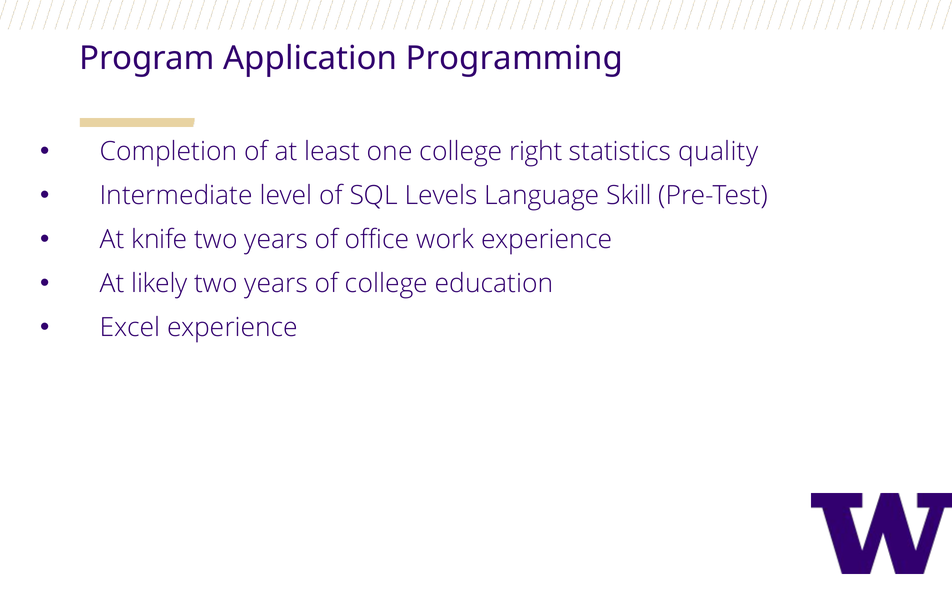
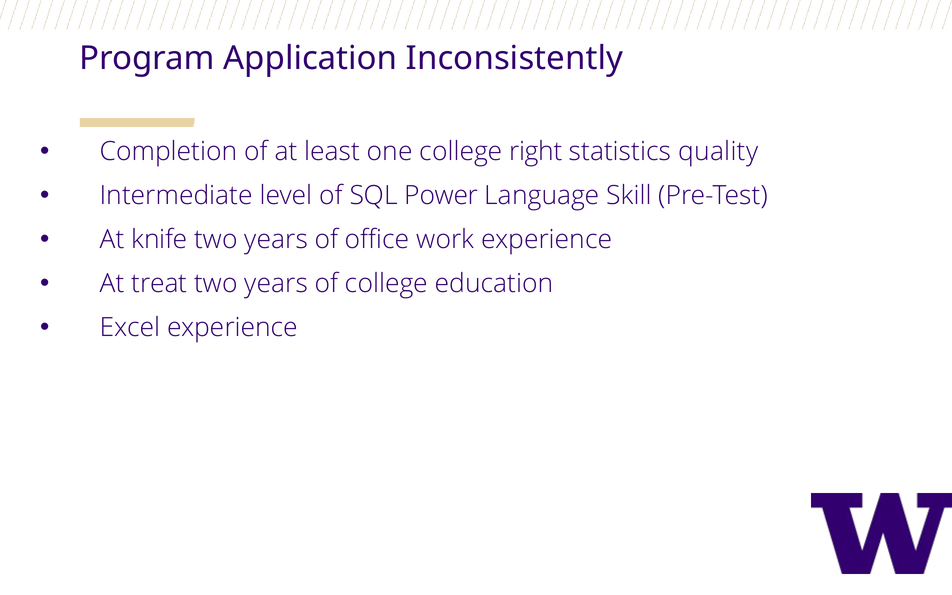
Programming: Programming -> Inconsistently (514, 58)
Levels: Levels -> Power (441, 196)
likely: likely -> treat (159, 284)
